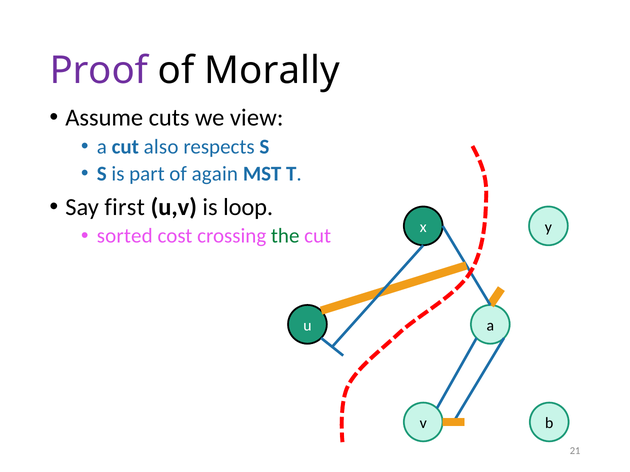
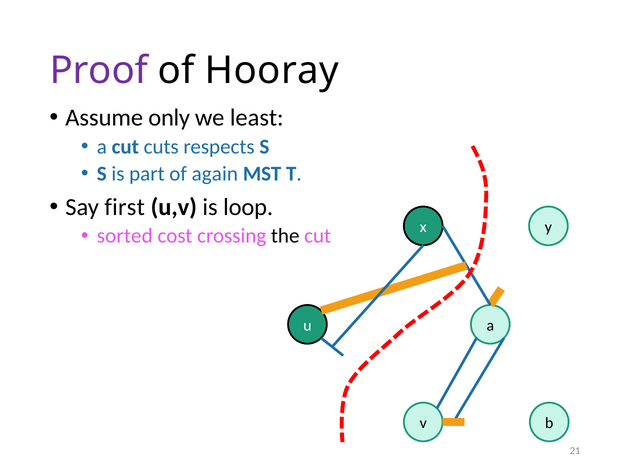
Morally: Morally -> Hooray (272, 71)
cuts: cuts -> only (169, 118)
view: view -> least (257, 118)
also: also -> cuts (161, 147)
the colour: green -> black (285, 236)
